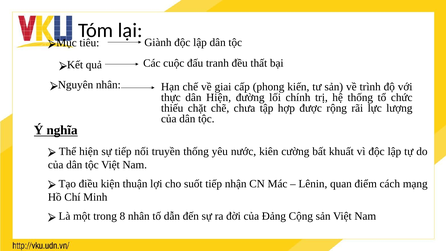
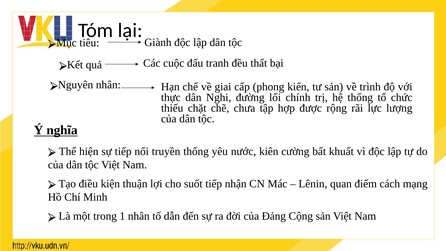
dân Hiện: Hiện -> Nghi (219, 97)
8: 8 -> 1 (122, 216)
